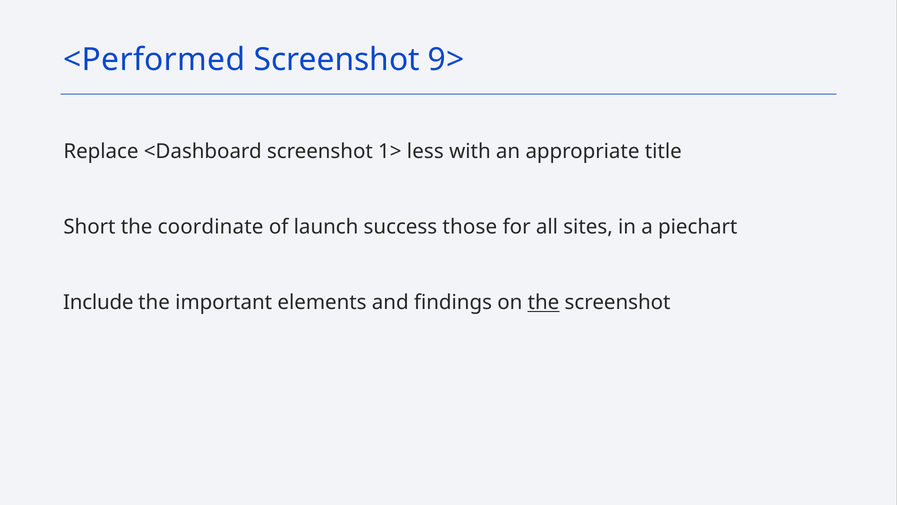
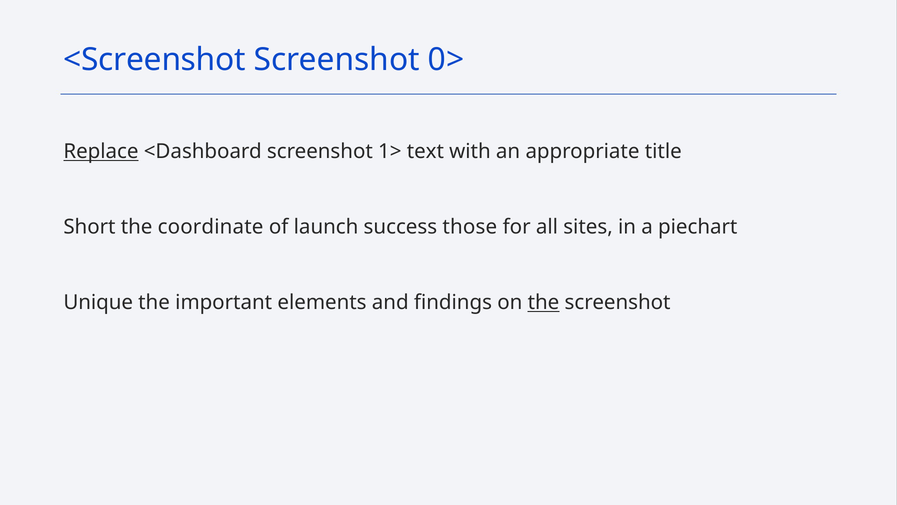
<Performed: <Performed -> <Screenshot (155, 60)
9>: 9> -> 0> (446, 60)
Replace underline: none -> present (101, 151)
less: less -> text (425, 151)
Include: Include -> Unique (98, 302)
